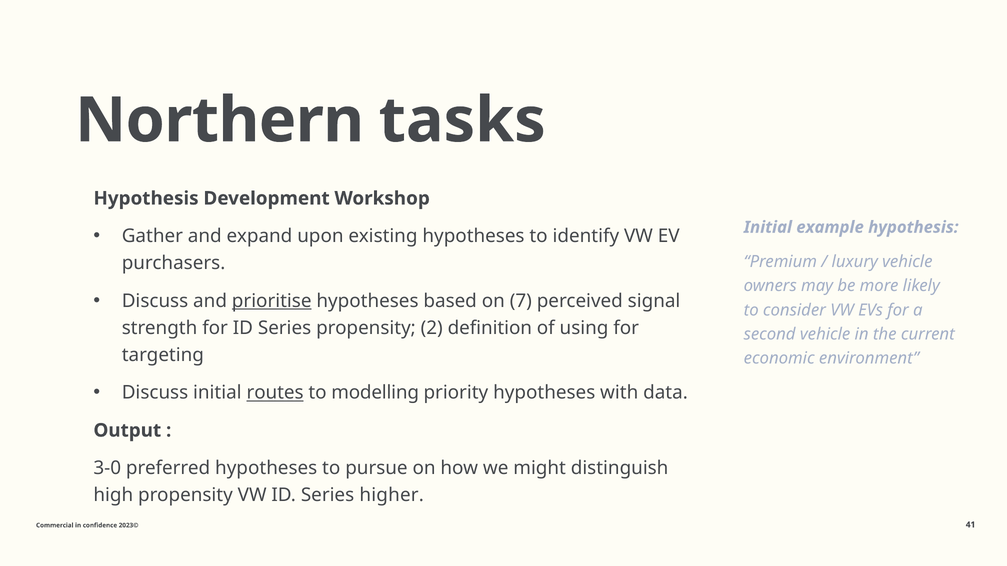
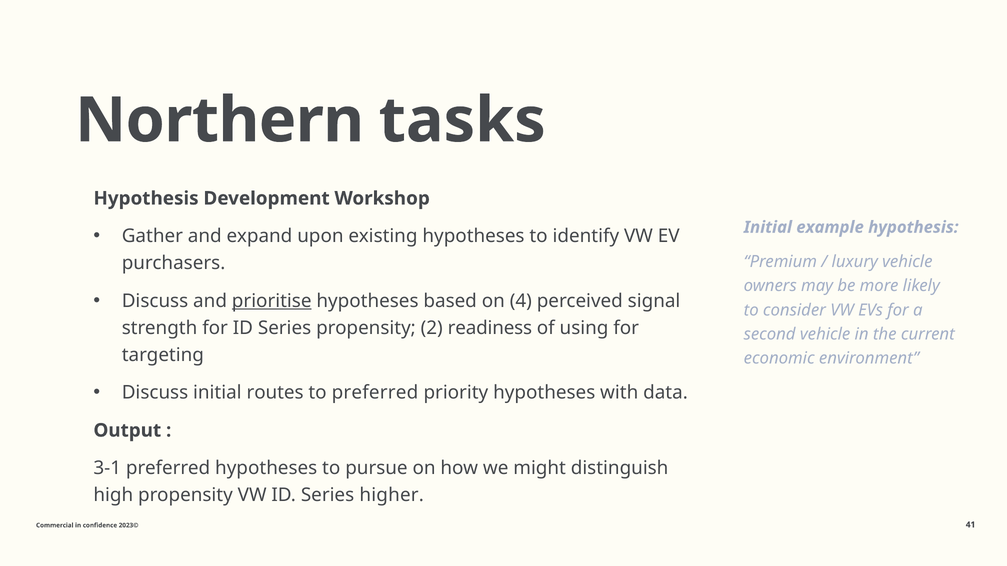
7: 7 -> 4 (521, 301)
definition: definition -> readiness (490, 328)
routes underline: present -> none (275, 393)
to modelling: modelling -> preferred (375, 393)
3-0: 3-0 -> 3-1 (107, 468)
